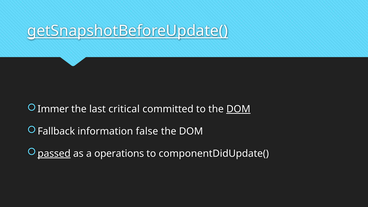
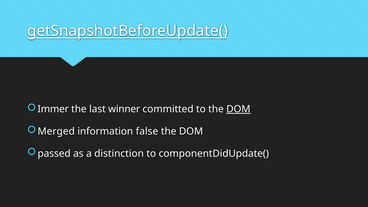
critical: critical -> winner (124, 109)
Fallback: Fallback -> Merged (56, 131)
passed underline: present -> none (54, 154)
operations: operations -> distinction (119, 154)
